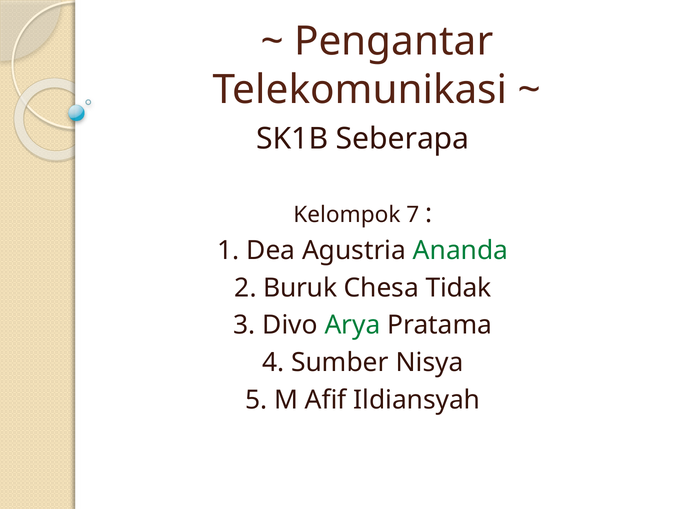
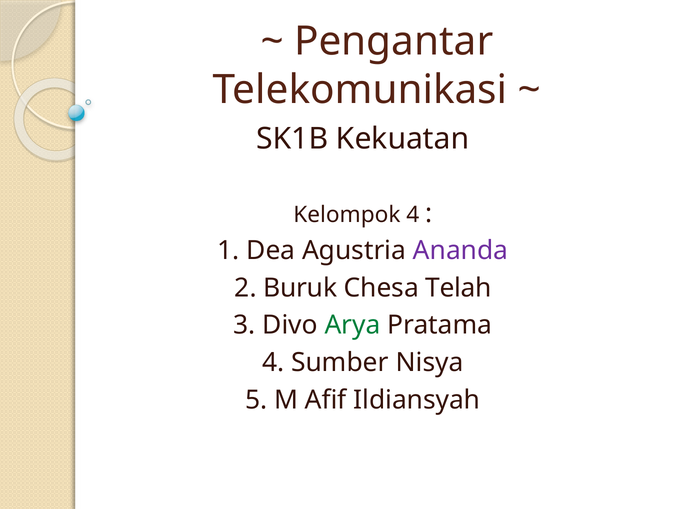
Seberapa: Seberapa -> Kekuatan (403, 139)
Kelompok 7: 7 -> 4 (413, 215)
Ananda colour: green -> purple (461, 251)
Tidak: Tidak -> Telah (458, 288)
